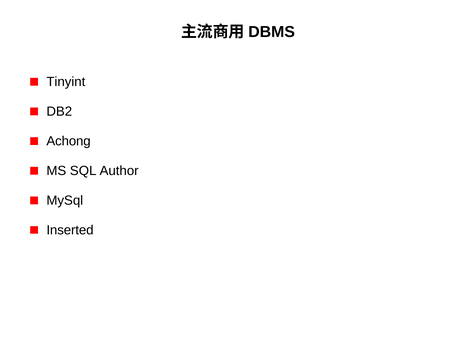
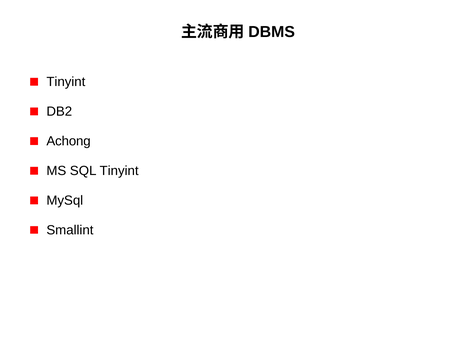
SQL Author: Author -> Tinyint (119, 171)
Inserted: Inserted -> Smallint (70, 230)
